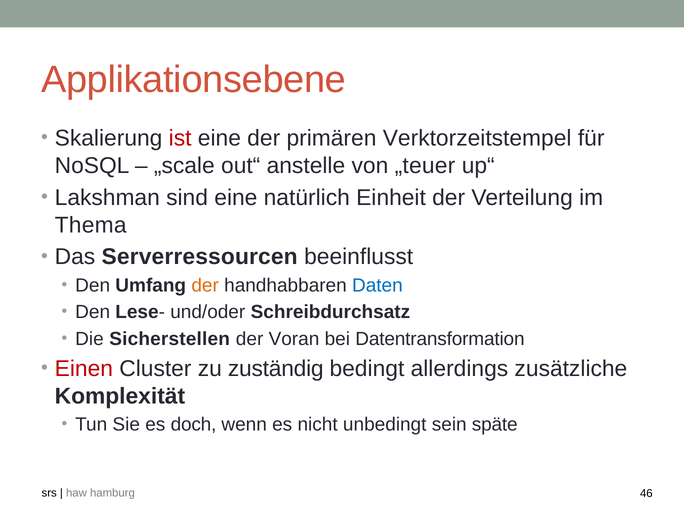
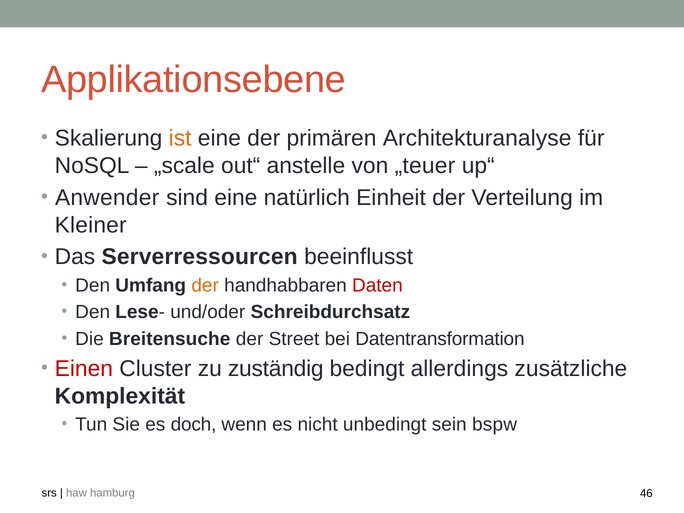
ist colour: red -> orange (180, 138)
Verktorzeitstempel: Verktorzeitstempel -> Architekturanalyse (477, 138)
Lakshman: Lakshman -> Anwender (107, 198)
Thema: Thema -> Kleiner (91, 225)
Daten colour: blue -> red (377, 286)
Sicherstellen: Sicherstellen -> Breitensuche (170, 339)
Voran: Voran -> Street (294, 339)
späte: späte -> bspw (495, 425)
